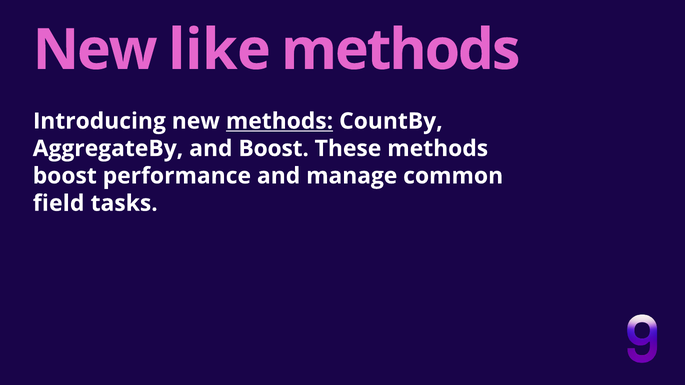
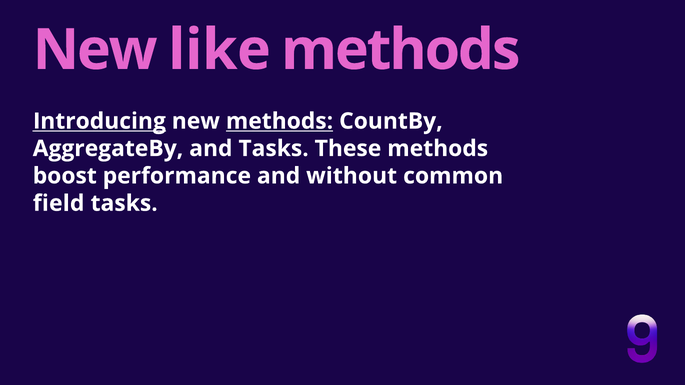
Introducing underline: none -> present (99, 121)
and Boost: Boost -> Tasks (274, 149)
manage: manage -> without (352, 176)
